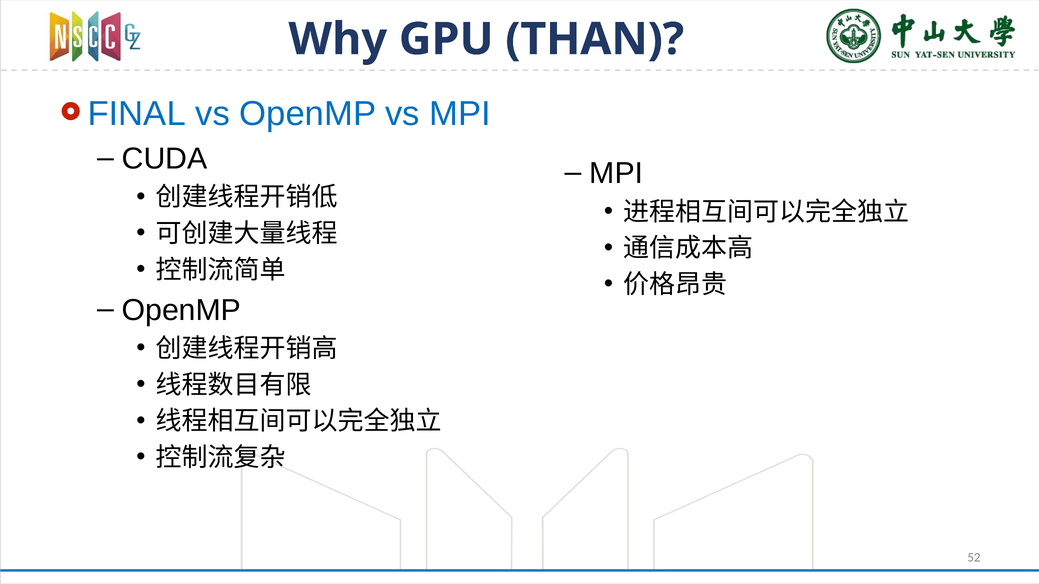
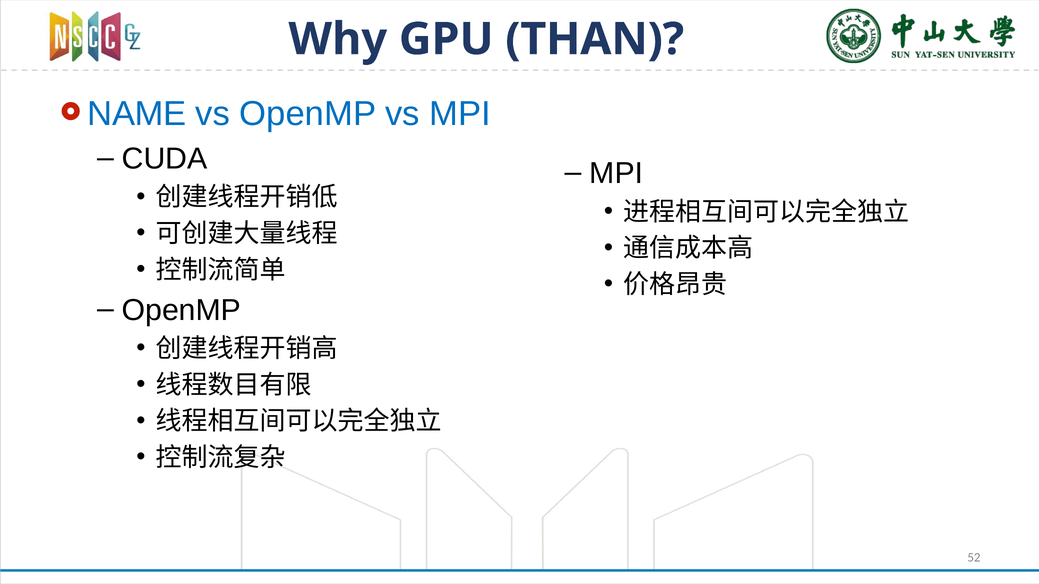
FINAL: FINAL -> NAME (137, 114)
